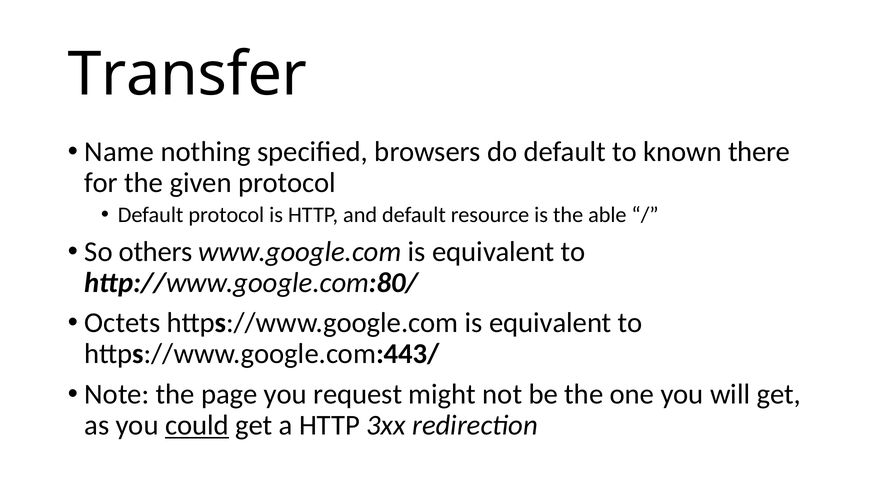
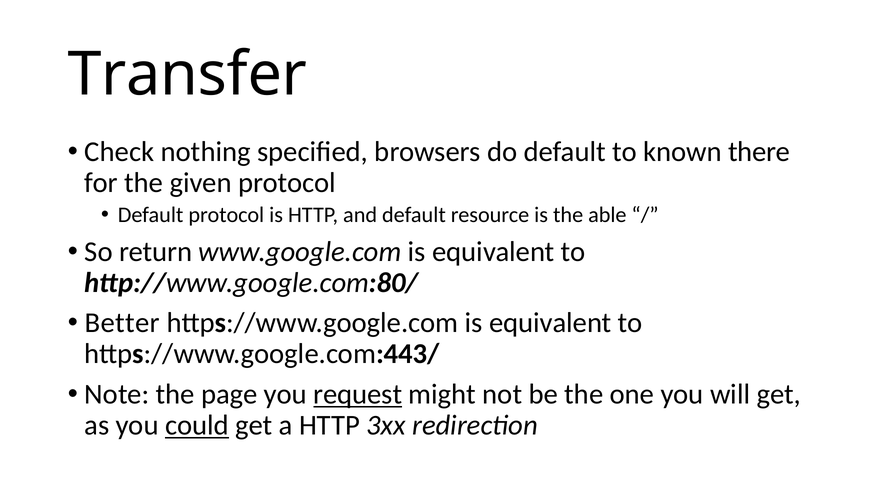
Name: Name -> Check (119, 152)
others: others -> return (156, 252)
Octets: Octets -> Better (122, 323)
request underline: none -> present (358, 394)
